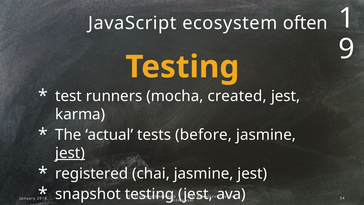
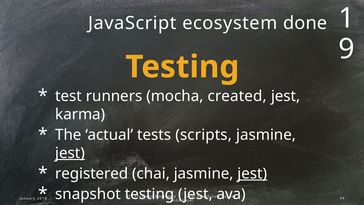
often: often -> done (305, 23)
before: before -> scripts (204, 135)
jest underline: none -> present (252, 173)
